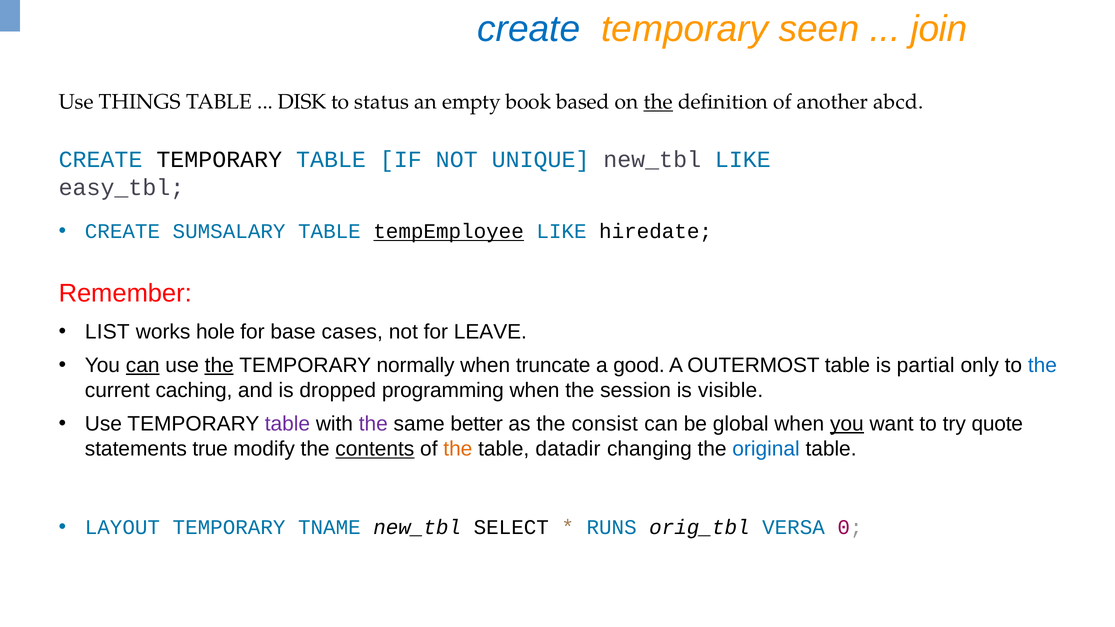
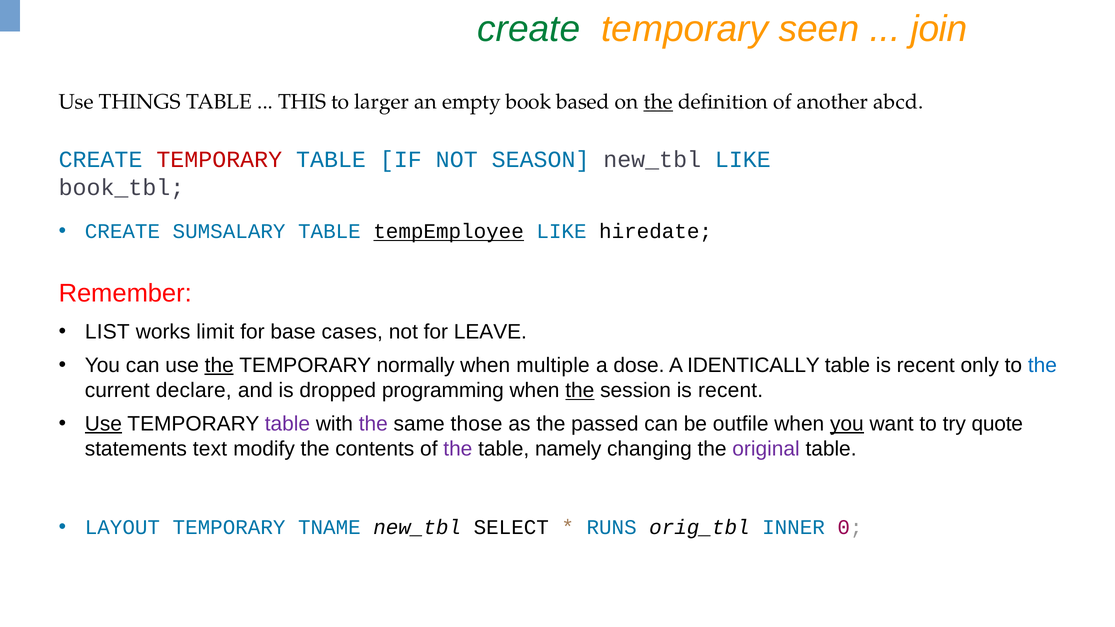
create colour: blue -> green (529, 29)
DISK: DISK -> THIS (302, 102)
status: status -> larger (382, 102)
TEMPORARY colour: black -> red (219, 160)
UNIQUE: UNIQUE -> SEASON (541, 160)
easy_tbl: easy_tbl -> book_tbl (121, 187)
hole: hole -> limit (215, 332)
can underline: present -> none (143, 365)
truncate: truncate -> multiple (553, 365)
good: good -> dose (639, 365)
OUTERMOST: OUTERMOST -> IDENTICALLY (753, 365)
table is partial: partial -> recent (926, 365)
caching: caching -> declare (194, 391)
the underline: none -> present (580, 391)
session is visible: visible -> recent (731, 391)
Use underline: none -> present (103, 424)
better: better -> those (476, 424)
consist: consist -> passed (605, 424)
global: global -> outfile (741, 424)
true: true -> text (210, 449)
contents underline: present -> none (375, 449)
the colour: orange -> purple (458, 449)
datadir: datadir -> namely (568, 449)
original colour: blue -> purple (766, 449)
VERSA: VERSA -> INNER (793, 528)
